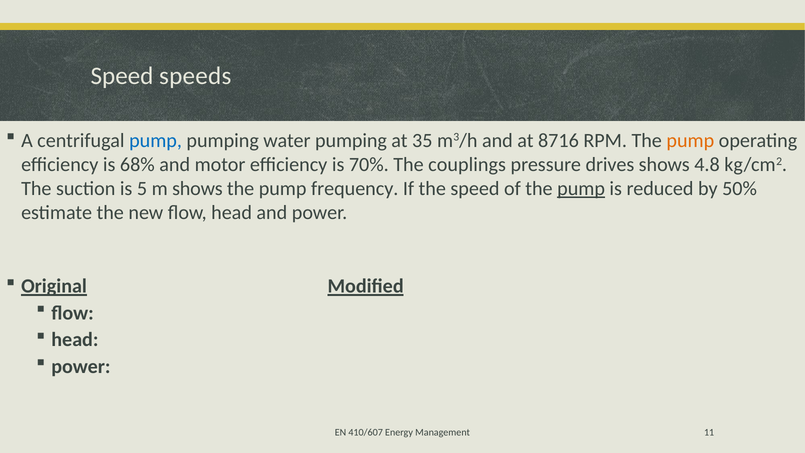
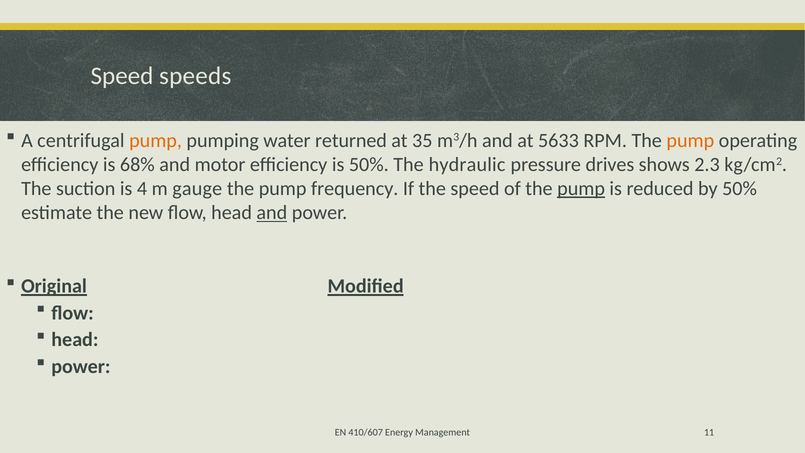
pump colour: blue -> orange (156, 140)
water pumping: pumping -> returned (351, 140)
8716: 8716 -> 5633 (558, 140)
is 70%: 70% -> 50% (369, 164)
couplings: couplings -> hydraulic (467, 164)
4.8: 4.8 -> 2.3 (707, 164)
5: 5 -> 4 (142, 189)
m shows: shows -> gauge (197, 189)
and underline: none -> present (272, 213)
